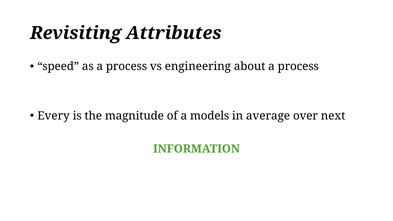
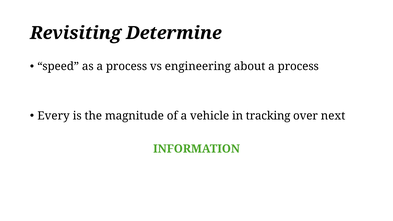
Attributes: Attributes -> Determine (174, 33)
models: models -> vehicle (210, 116)
average: average -> tracking (268, 116)
